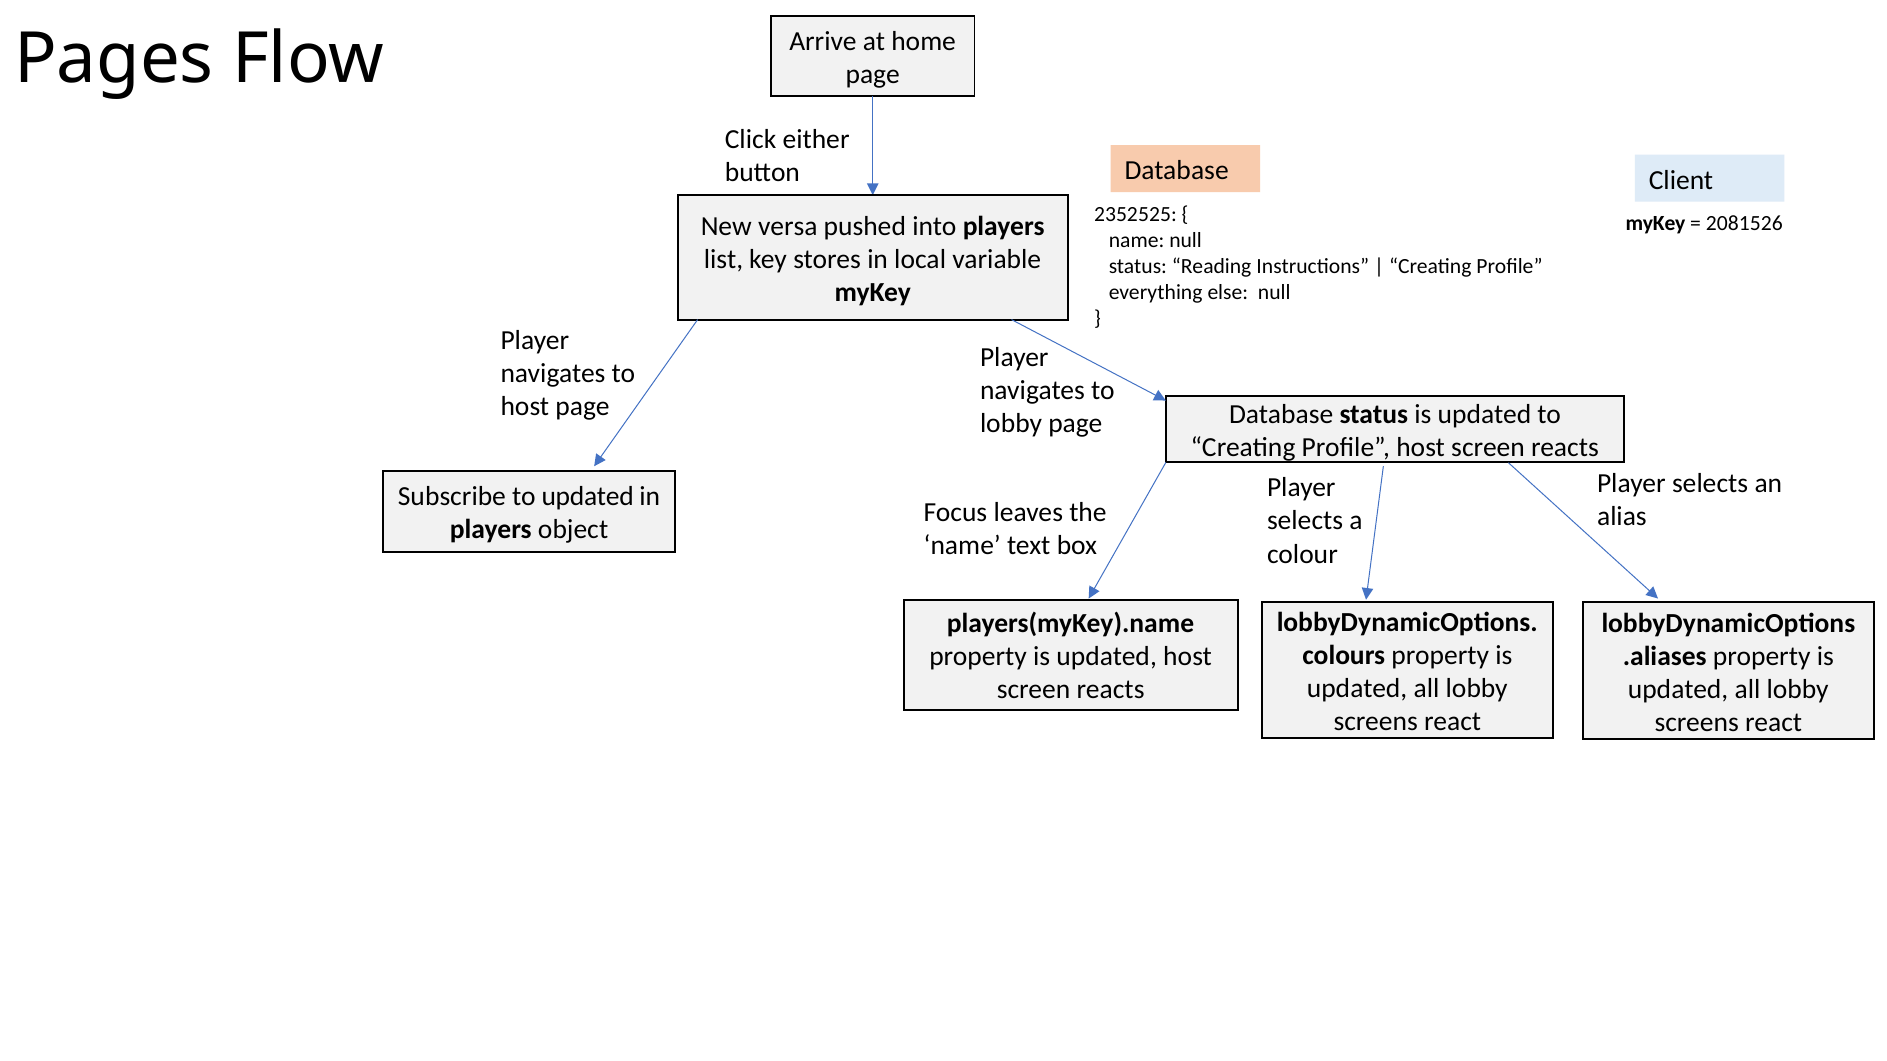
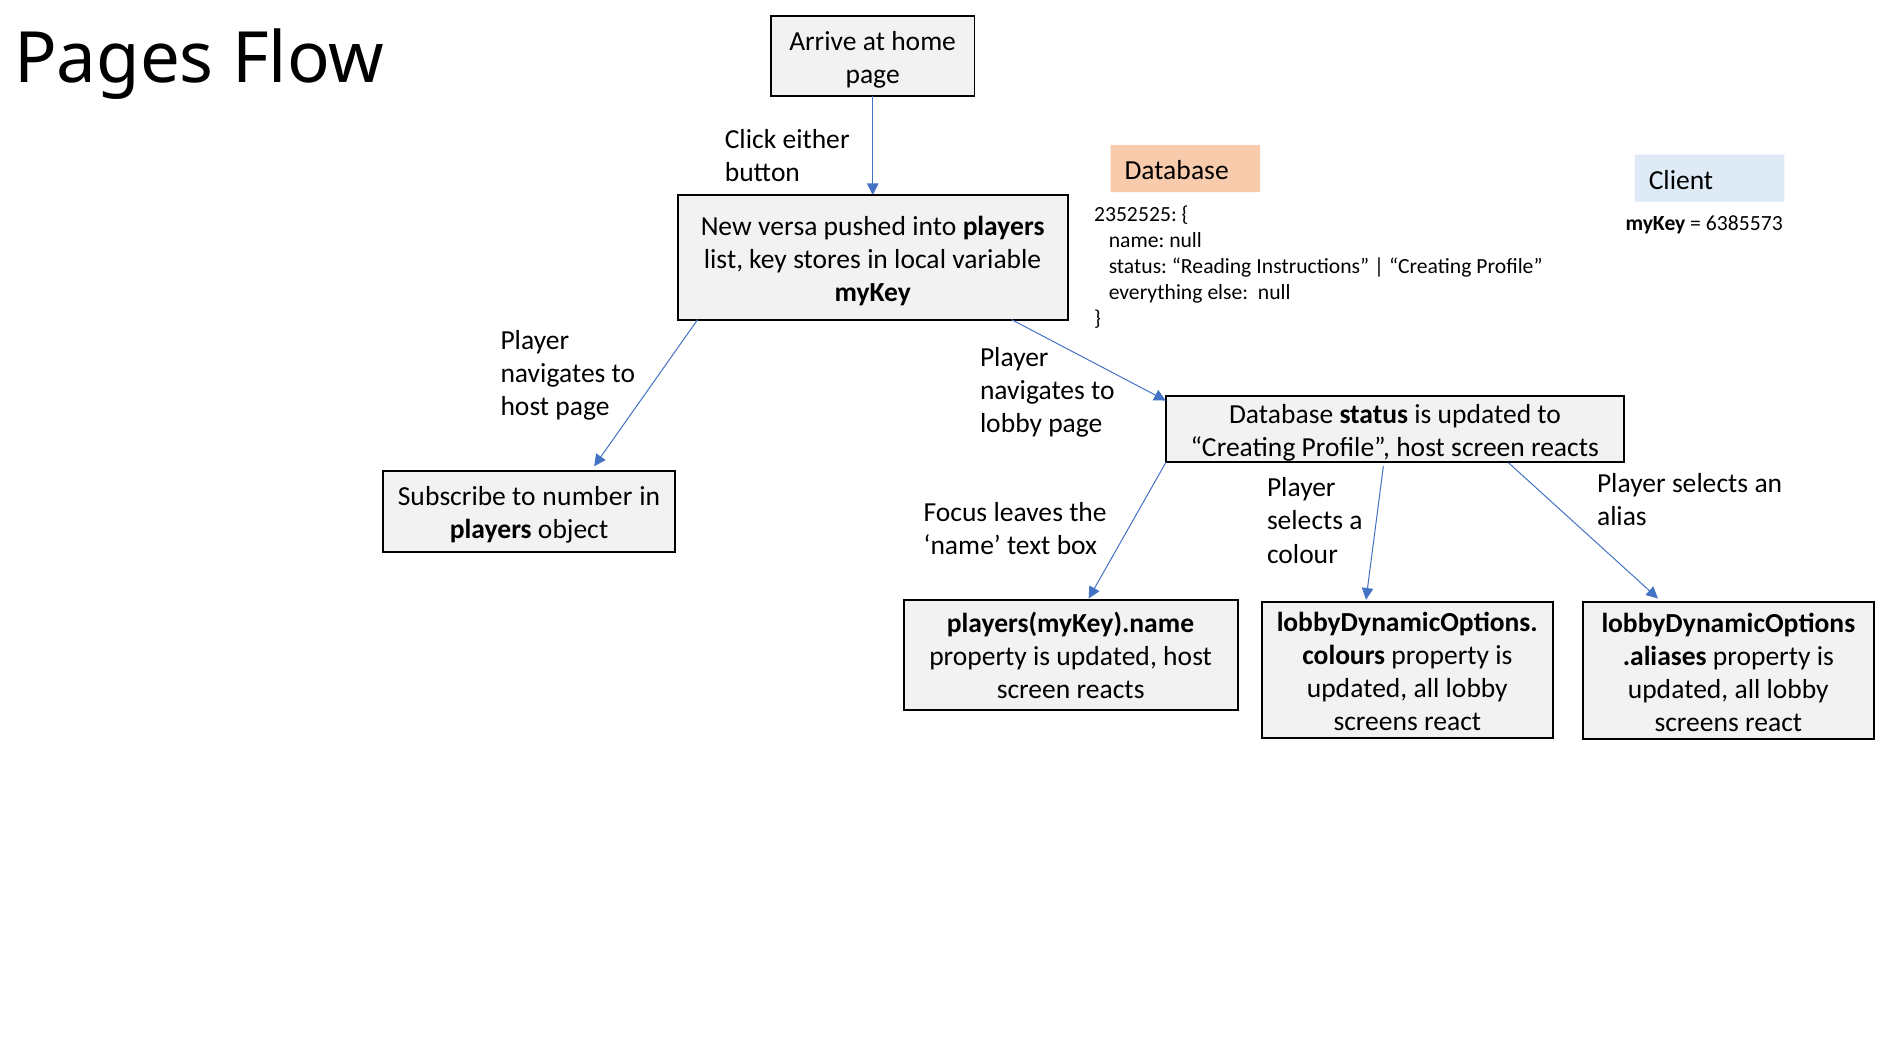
2081526: 2081526 -> 6385573 (1744, 224)
to updated: updated -> number (587, 497)
